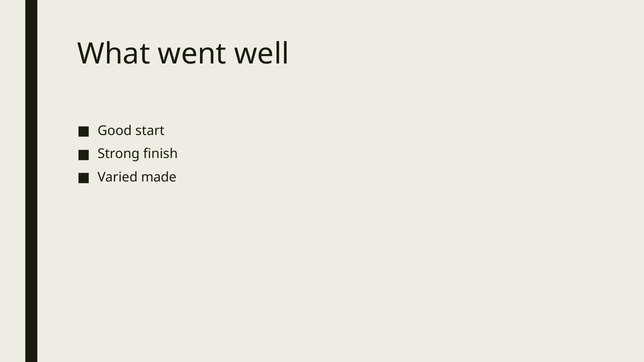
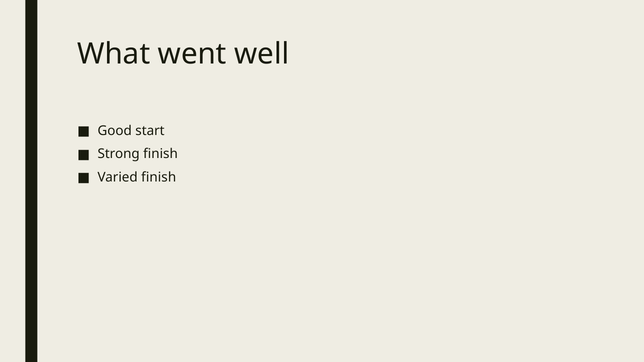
Varied made: made -> finish (159, 177)
